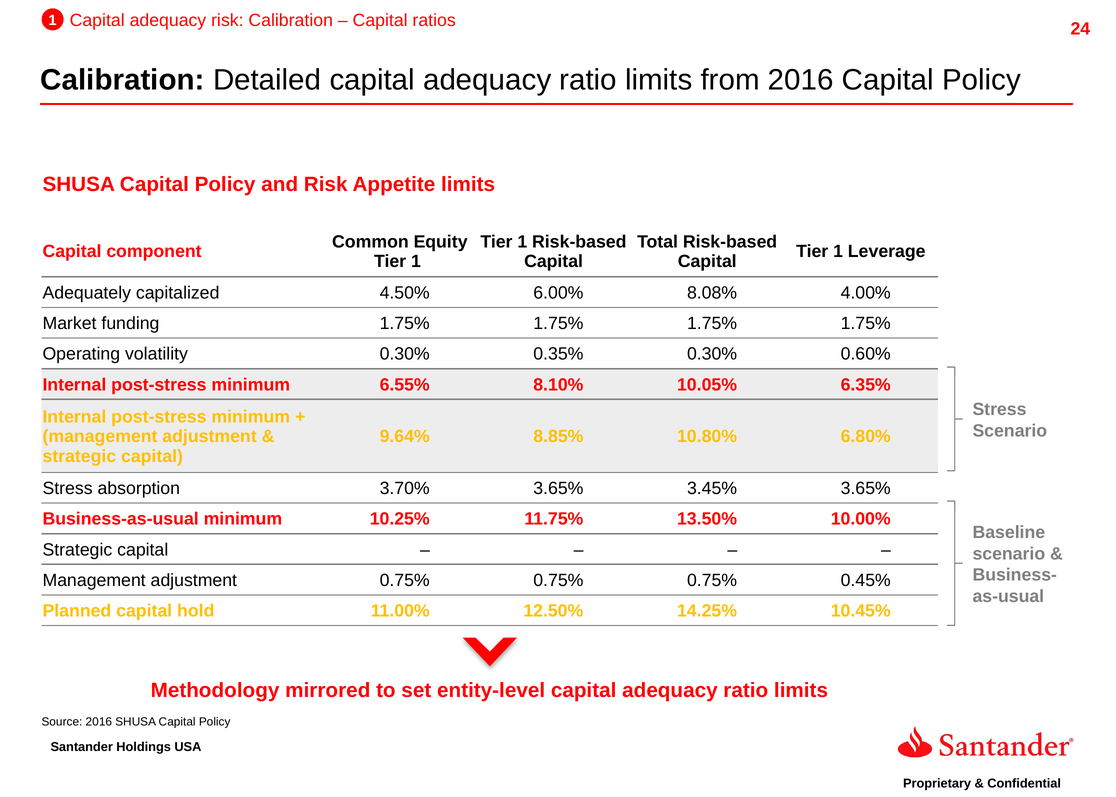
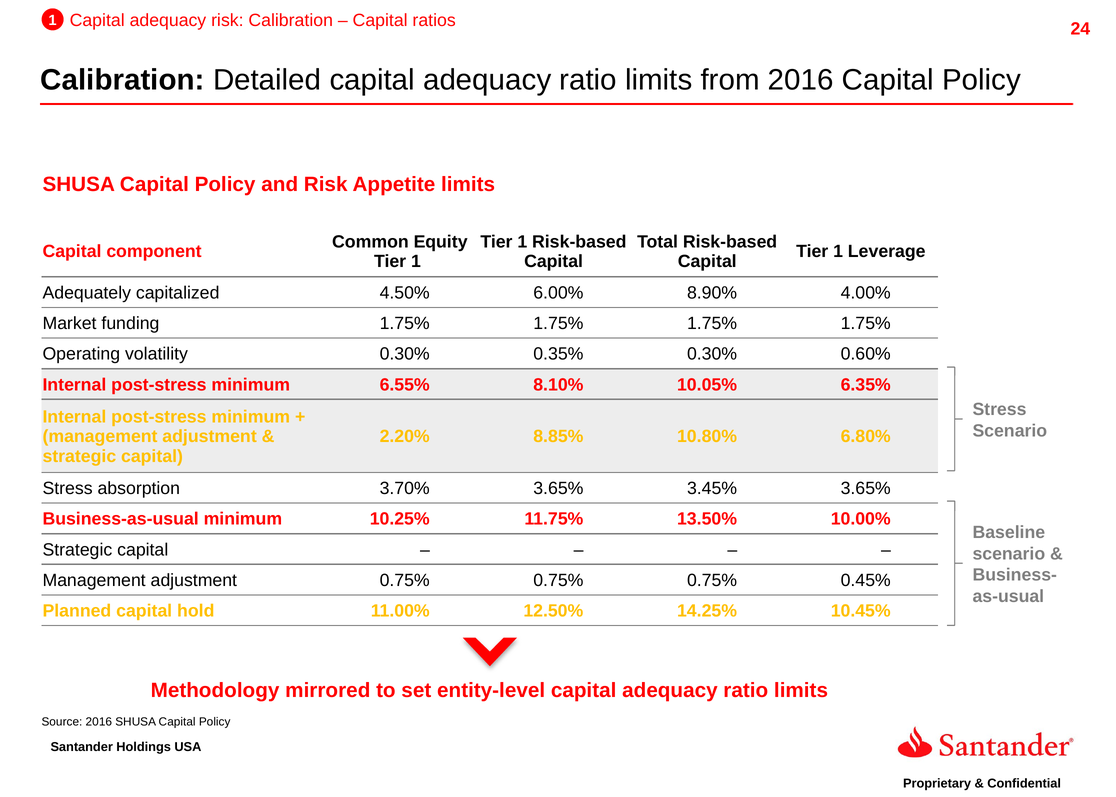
8.08%: 8.08% -> 8.90% (712, 293)
9.64%: 9.64% -> 2.20% (405, 437)
